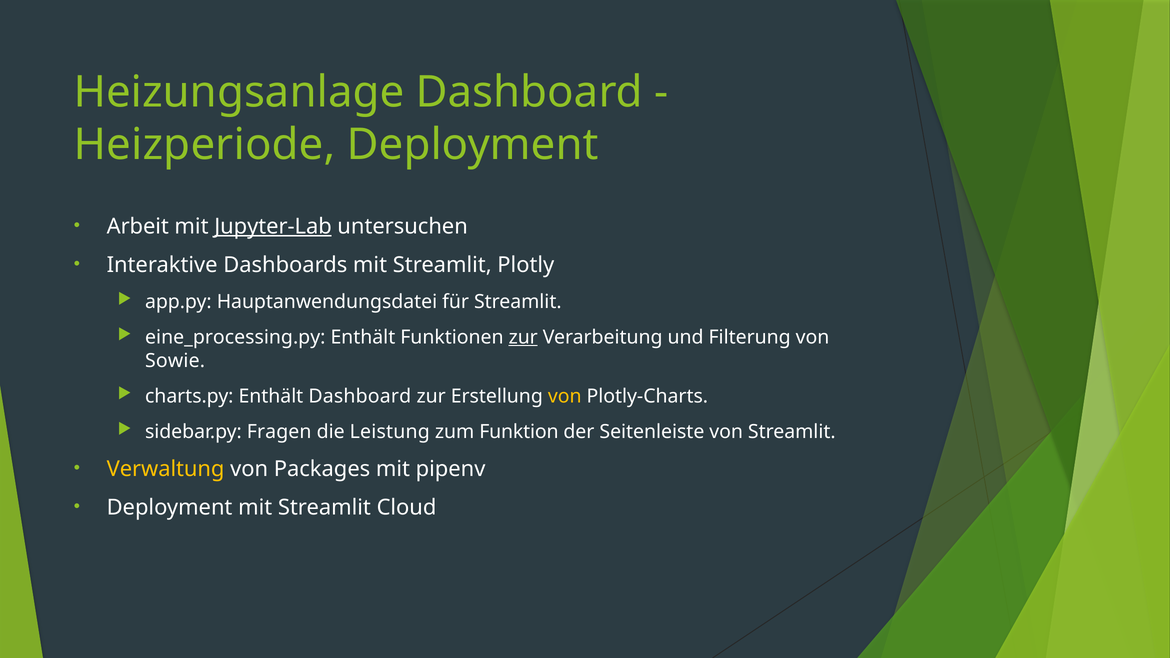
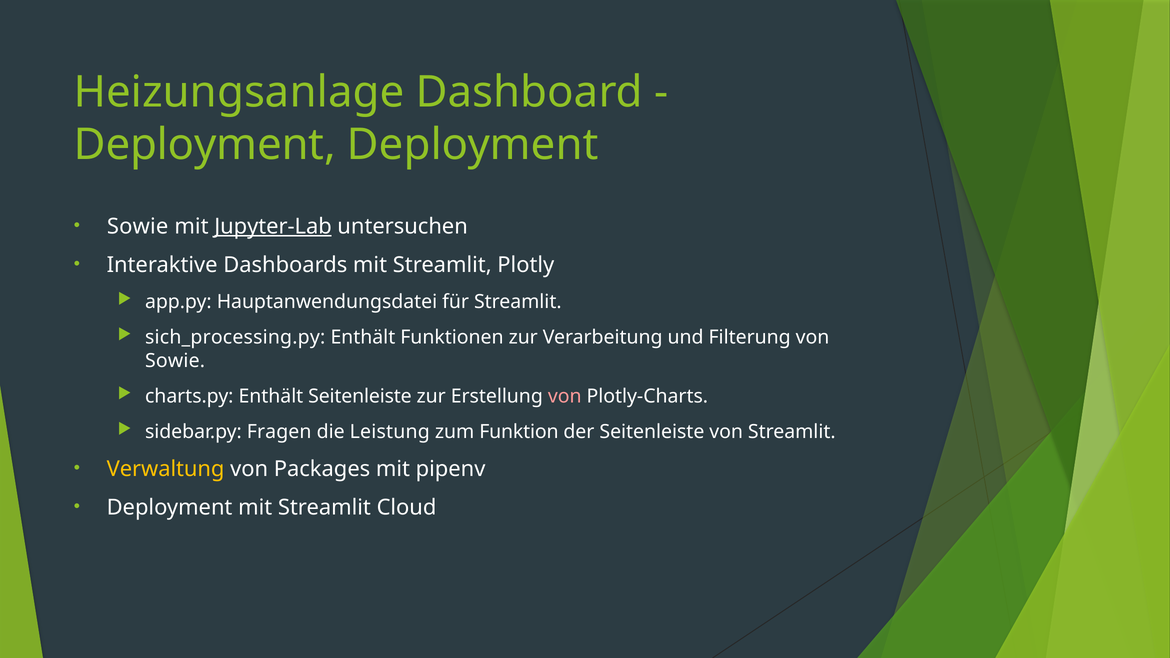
Heizperiode: Heizperiode -> Deployment (205, 145)
Arbeit: Arbeit -> Sowie (138, 226)
eine_processing.py: eine_processing.py -> sich_processing.py (235, 337)
zur underline: present -> none (523, 337)
Enthält Dashboard: Dashboard -> Seitenleiste (360, 396)
von colour: yellow -> pink (565, 396)
